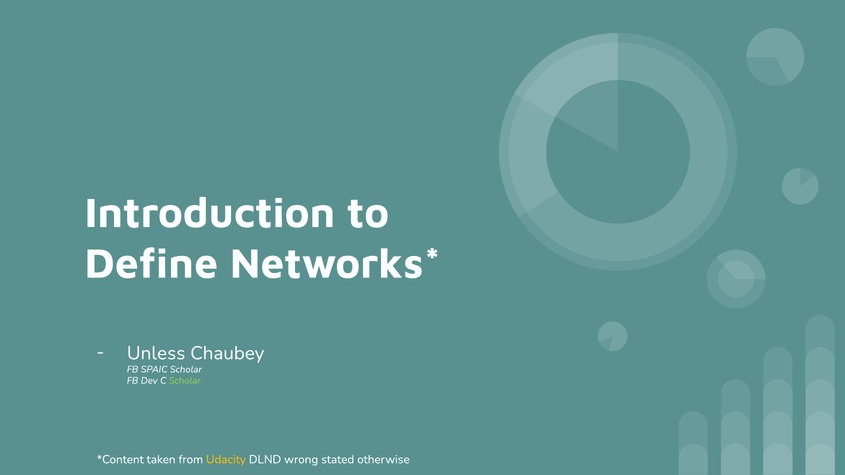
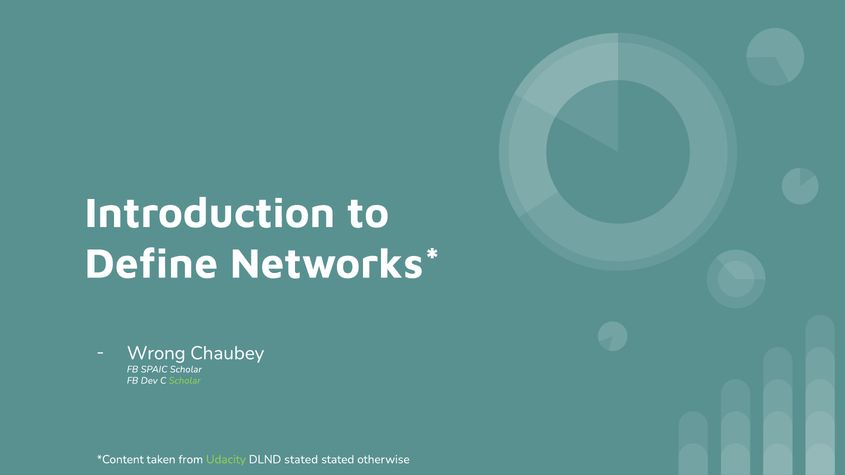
Unless: Unless -> Wrong (156, 353)
Udacity colour: yellow -> light green (226, 460)
DLND wrong: wrong -> stated (301, 460)
